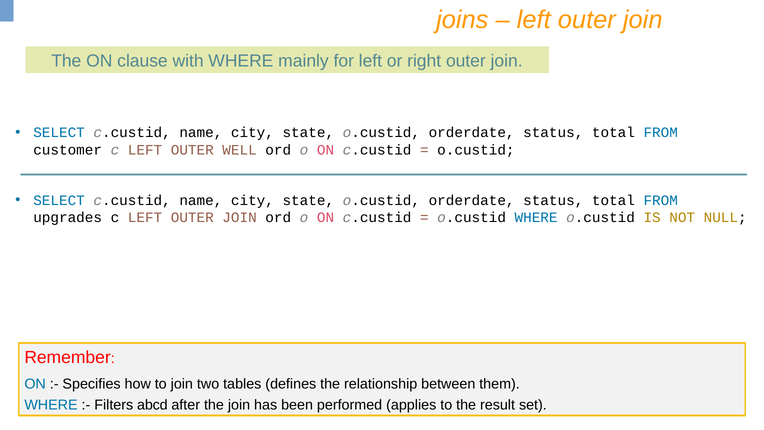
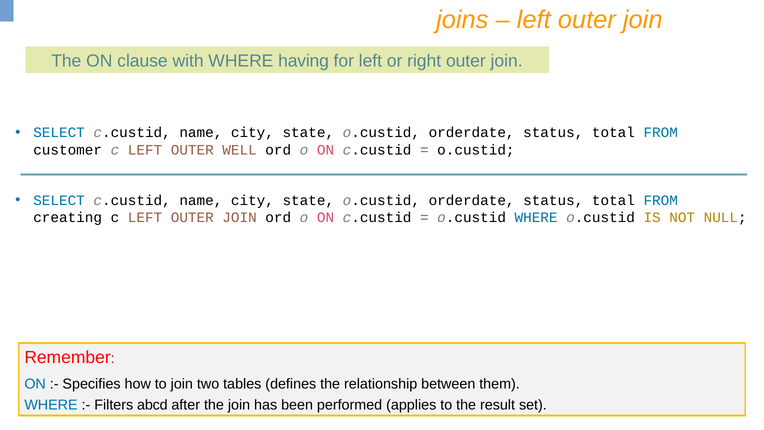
mainly: mainly -> having (304, 61)
upgrades: upgrades -> creating (68, 217)
